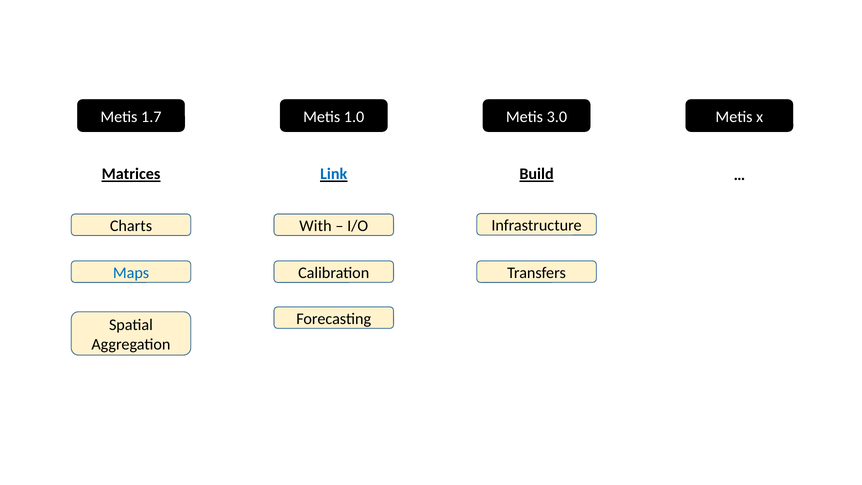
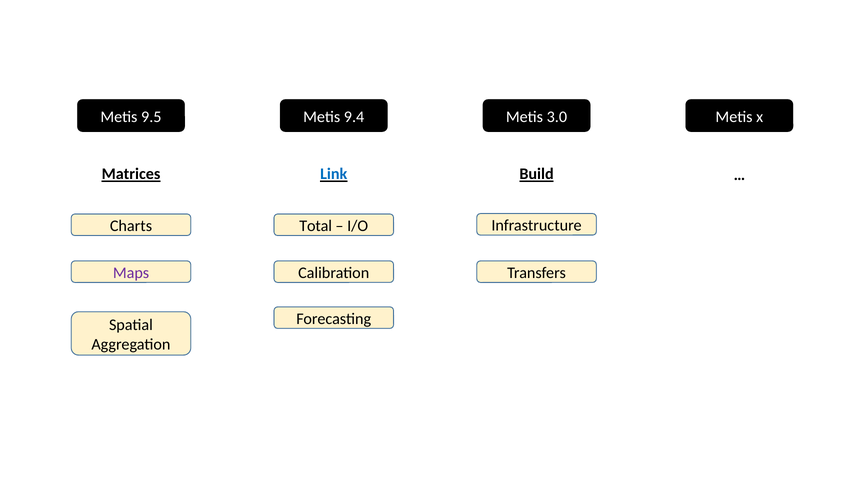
1.7: 1.7 -> 9.5 (151, 117)
1.0: 1.0 -> 9.4 (354, 117)
With: With -> Total (316, 226)
Maps colour: blue -> purple (131, 273)
